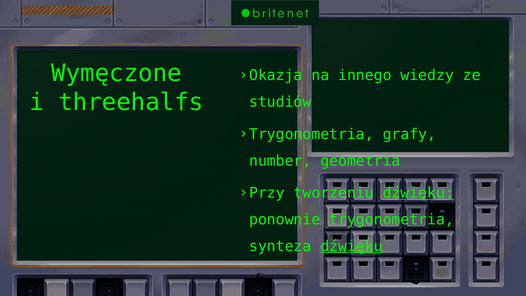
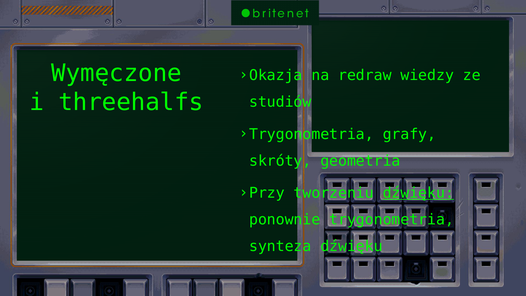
innego: innego -> redraw (365, 75)
number: number -> skróty (280, 161)
dźwięku underline: present -> none (352, 246)
